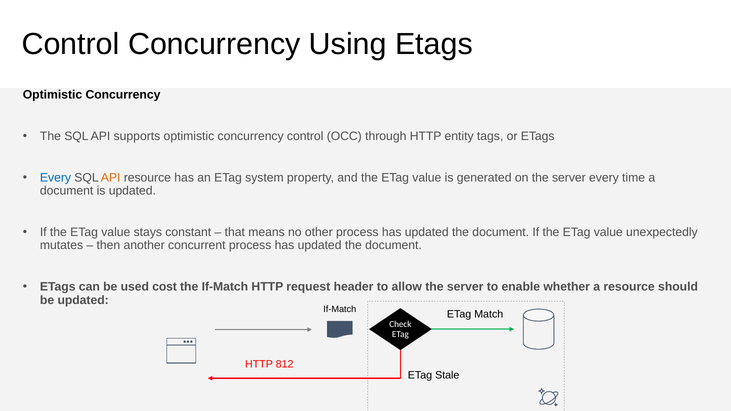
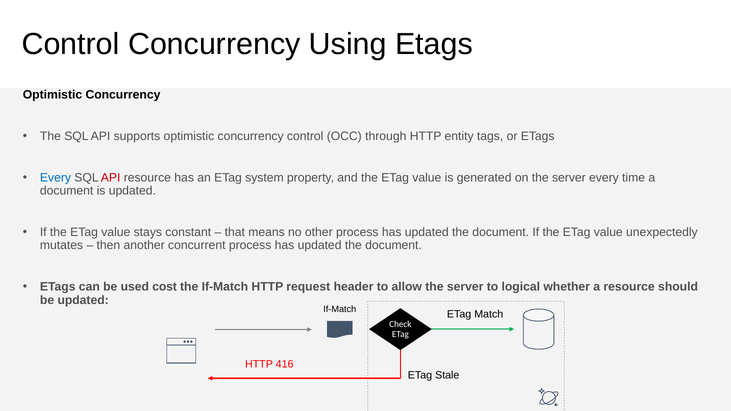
API colour: orange -> red (111, 178)
enable: enable -> logical (521, 287)
812: 812 -> 416 (285, 364)
